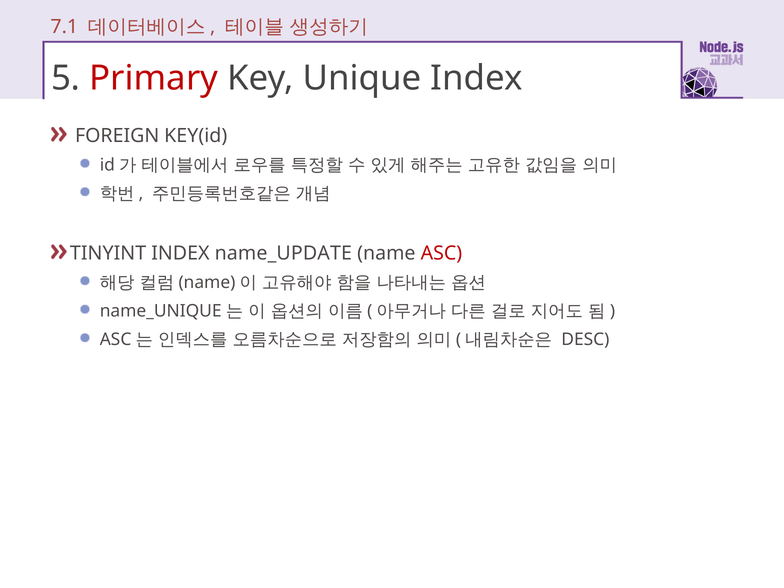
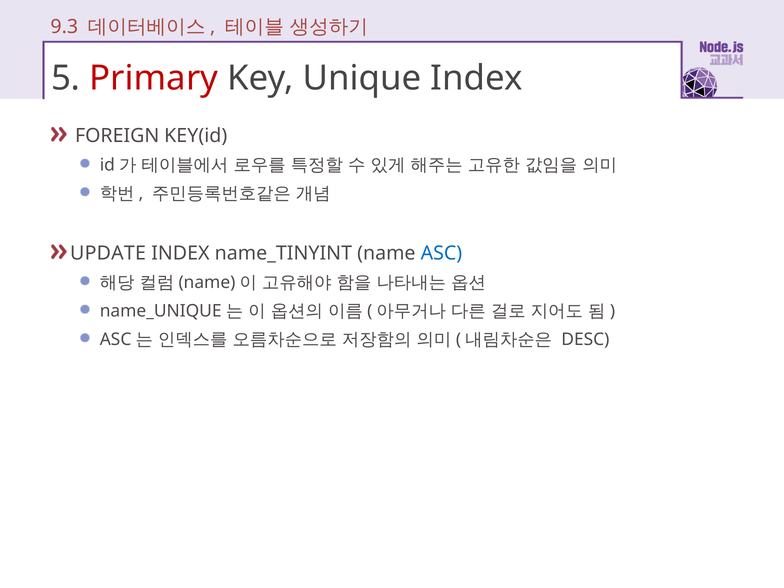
7.1: 7.1 -> 9.3 (64, 27)
TINYINT: TINYINT -> UPDATE (108, 253)
name_UPDATE: name_UPDATE -> name_TINYINT (283, 253)
ASC colour: red -> blue (441, 253)
